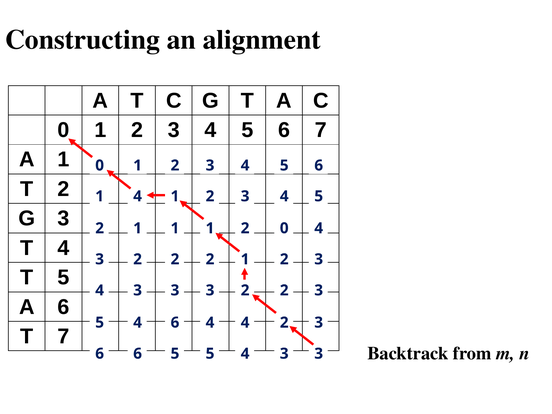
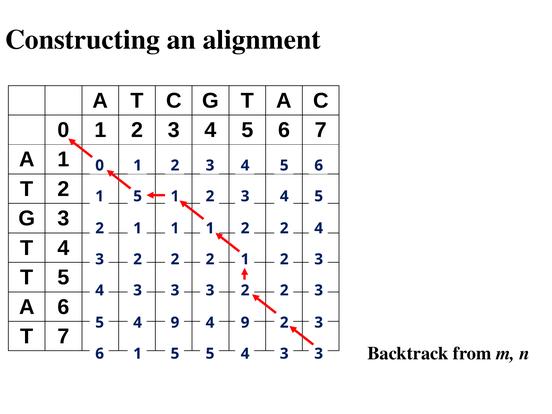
4: 4 -> 5 (138, 196)
1 2 0: 0 -> 2 (284, 228)
5 4 6: 6 -> 9 (175, 323)
4: 4 -> 9 (245, 323)
6: 6 -> 1 (138, 354)
